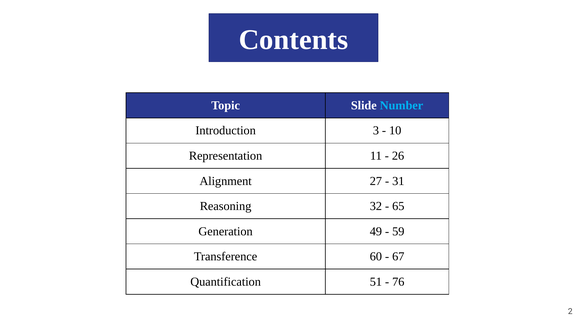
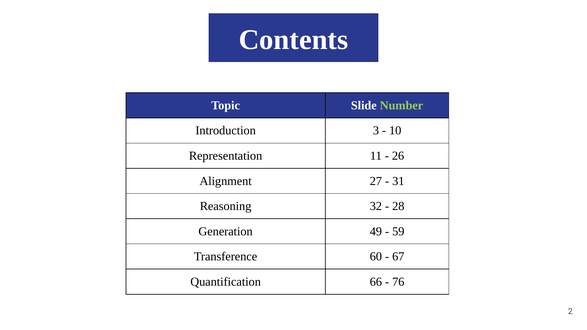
Number colour: light blue -> light green (402, 105)
65: 65 -> 28 (398, 206)
51: 51 -> 66 (376, 282)
